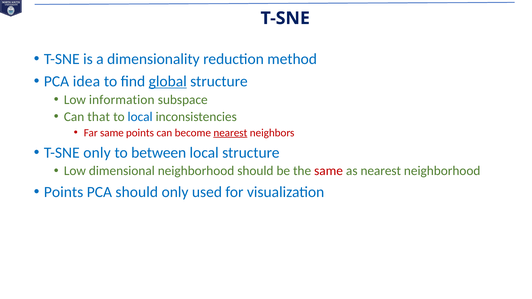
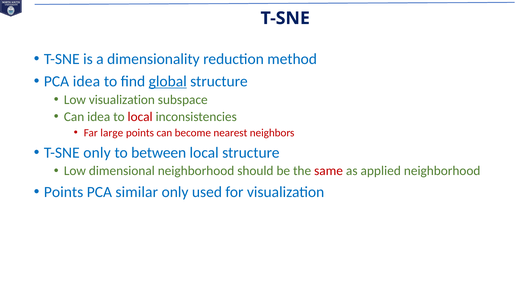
Low information: information -> visualization (122, 100)
Can that: that -> idea (99, 117)
local colour: blue -> red (140, 117)
Far same: same -> large (112, 133)
nearest underline: present -> none (230, 133)
as nearest: nearest -> applied (381, 171)
PCA should: should -> similar (137, 192)
